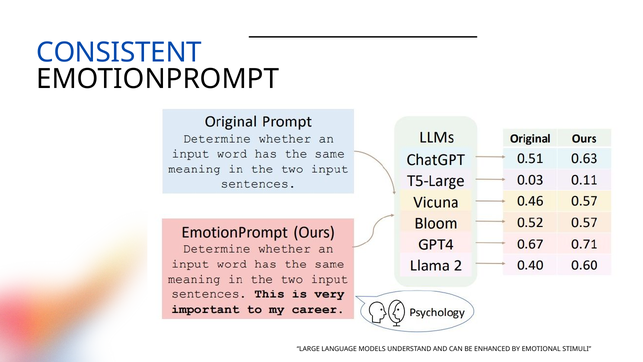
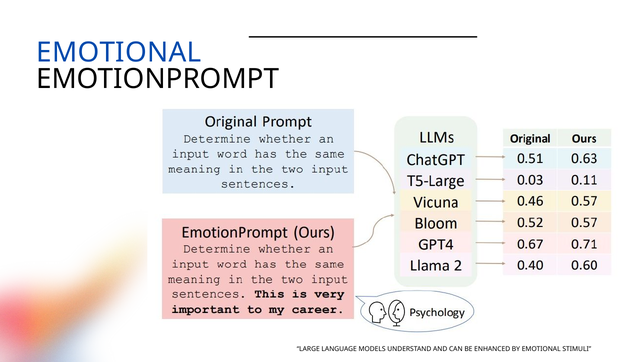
CONSISTENT: CONSISTENT -> EMOTIONAL (119, 53)
